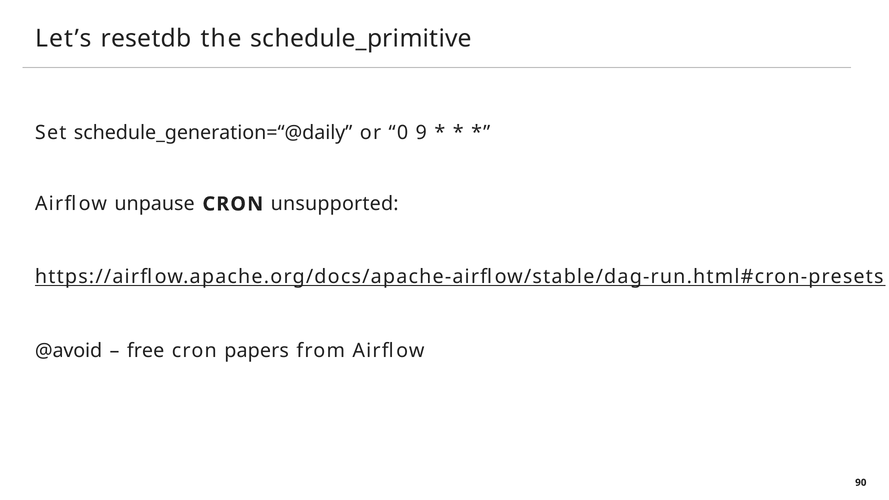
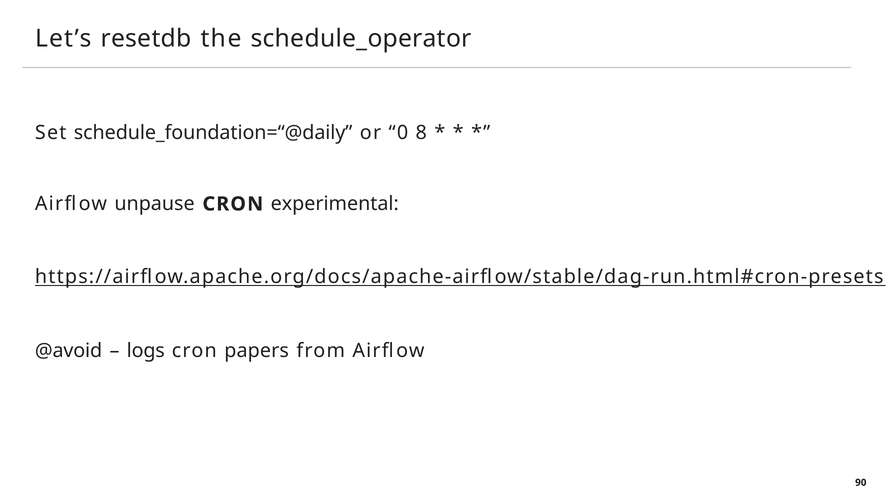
schedule_primitive: schedule_primitive -> schedule_operator (361, 39)
schedule_generation=“@daily: schedule_generation=“@daily -> schedule_foundation=“@daily (213, 133)
9: 9 -> 8 (421, 133)
unsupported: unsupported -> experimental (335, 204)
free: free -> logs (146, 351)
